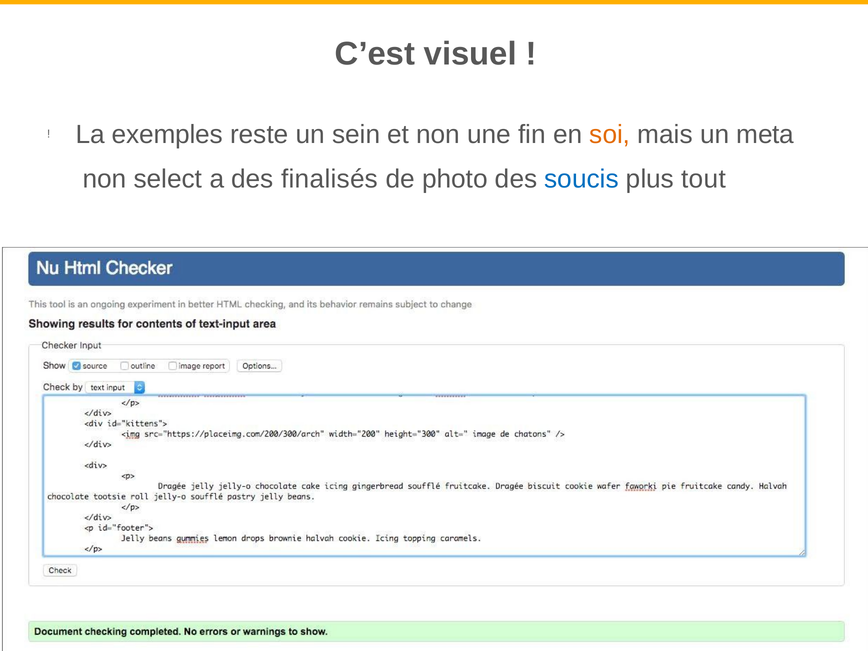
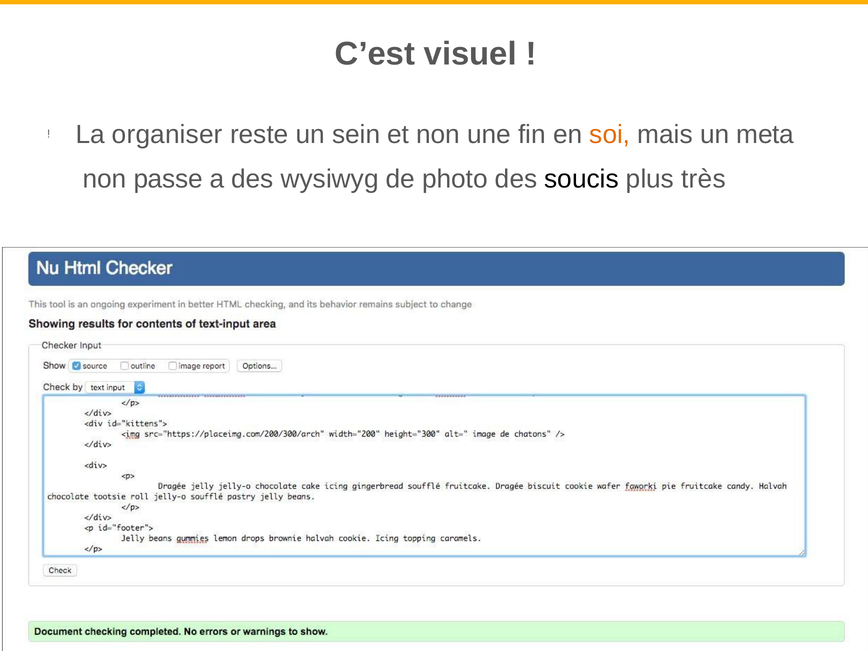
exemples: exemples -> organiser (167, 135)
select: select -> passe (168, 179)
finalisés: finalisés -> wysiwyg (330, 179)
soucis colour: blue -> black (581, 179)
tout: tout -> très (704, 179)
